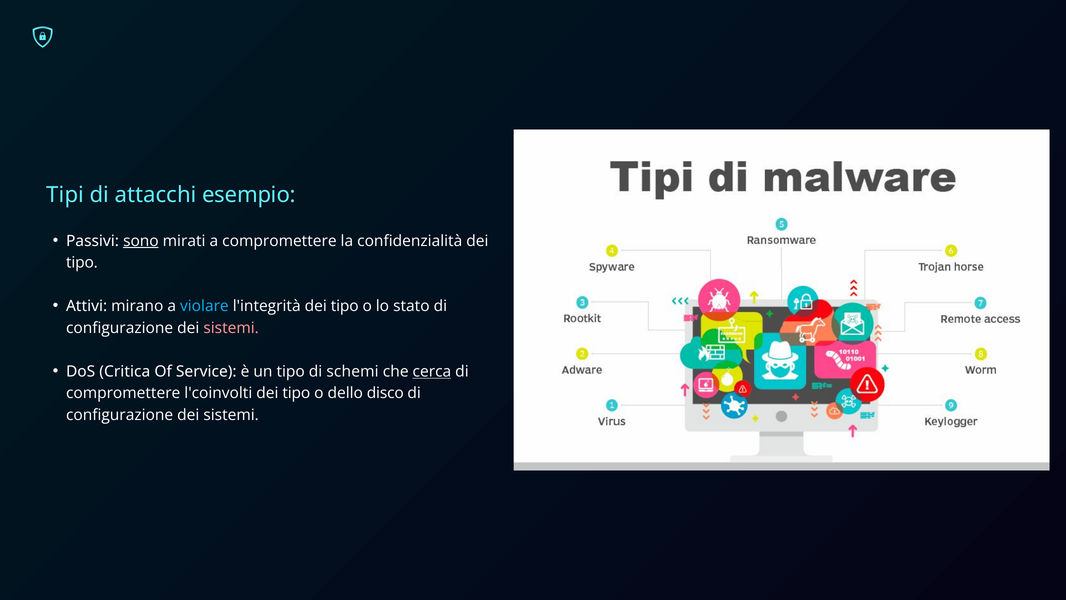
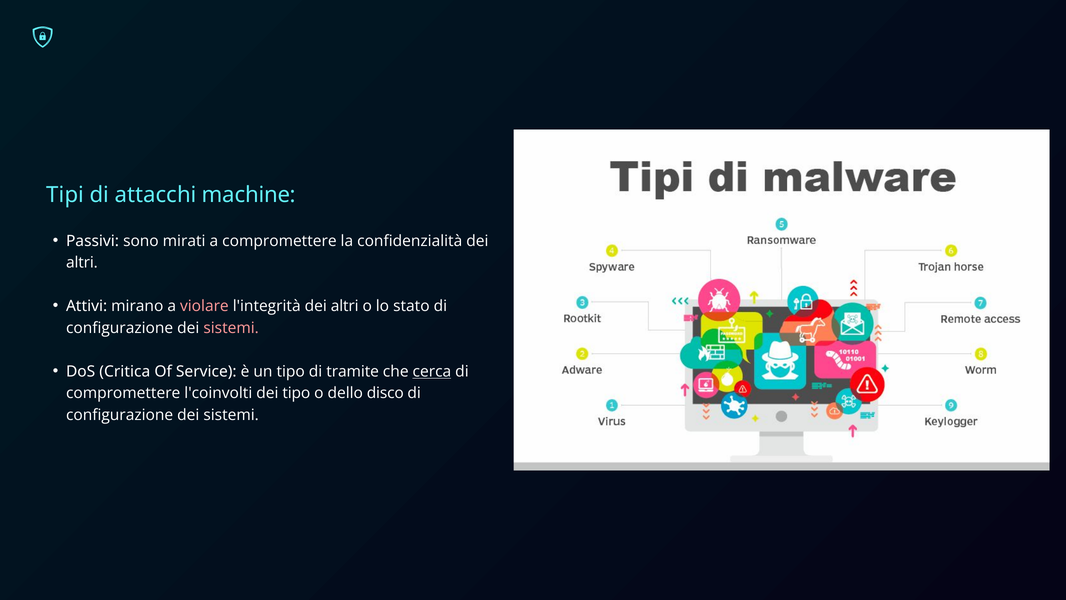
esempio: esempio -> machine (249, 195)
sono underline: present -> none (141, 241)
tipo: tipo -> altri (82, 263)
violare colour: light blue -> pink (204, 306)
l'integrità dei tipo: tipo -> altri (345, 306)
schemi: schemi -> tramite (353, 371)
